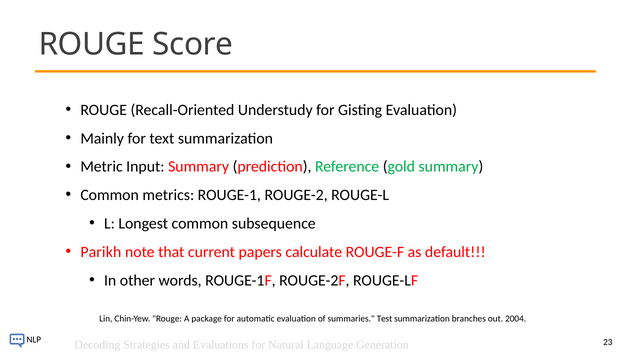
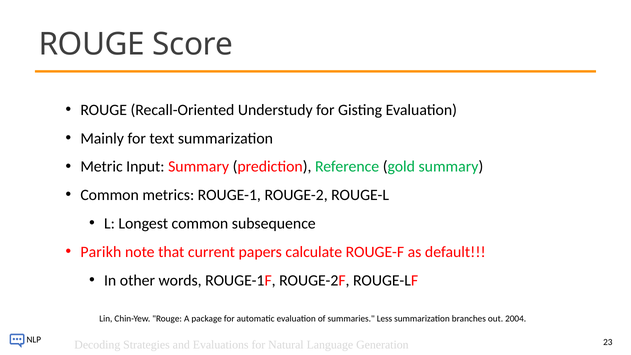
Test: Test -> Less (384, 318)
